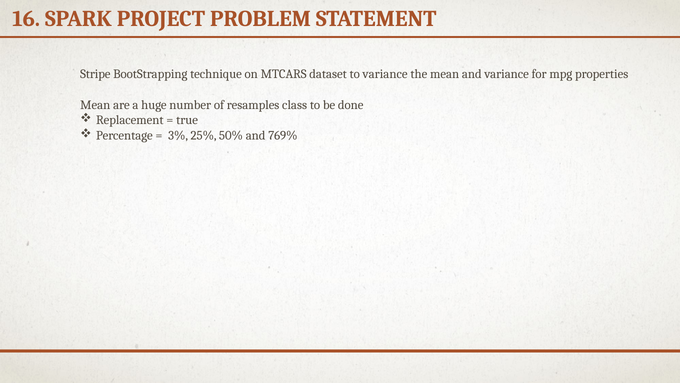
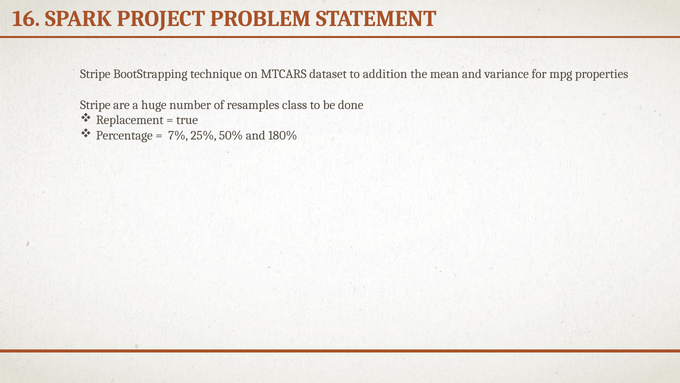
to variance: variance -> addition (385, 74)
Mean: Mean -> Stripe (95, 105)
3%: 3% -> 7% (178, 135)
769%: 769% -> 180% (283, 135)
